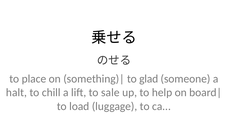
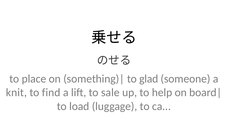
halt: halt -> knit (16, 92)
chill: chill -> find (51, 92)
